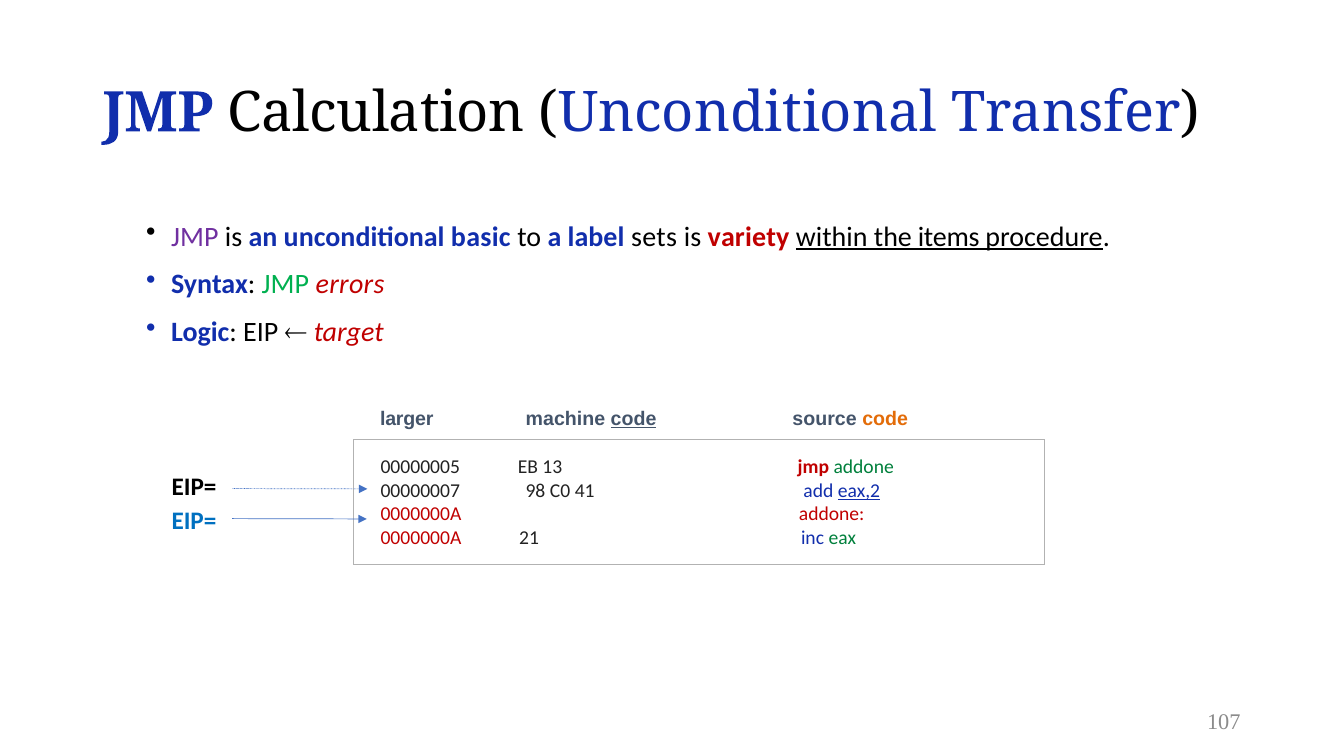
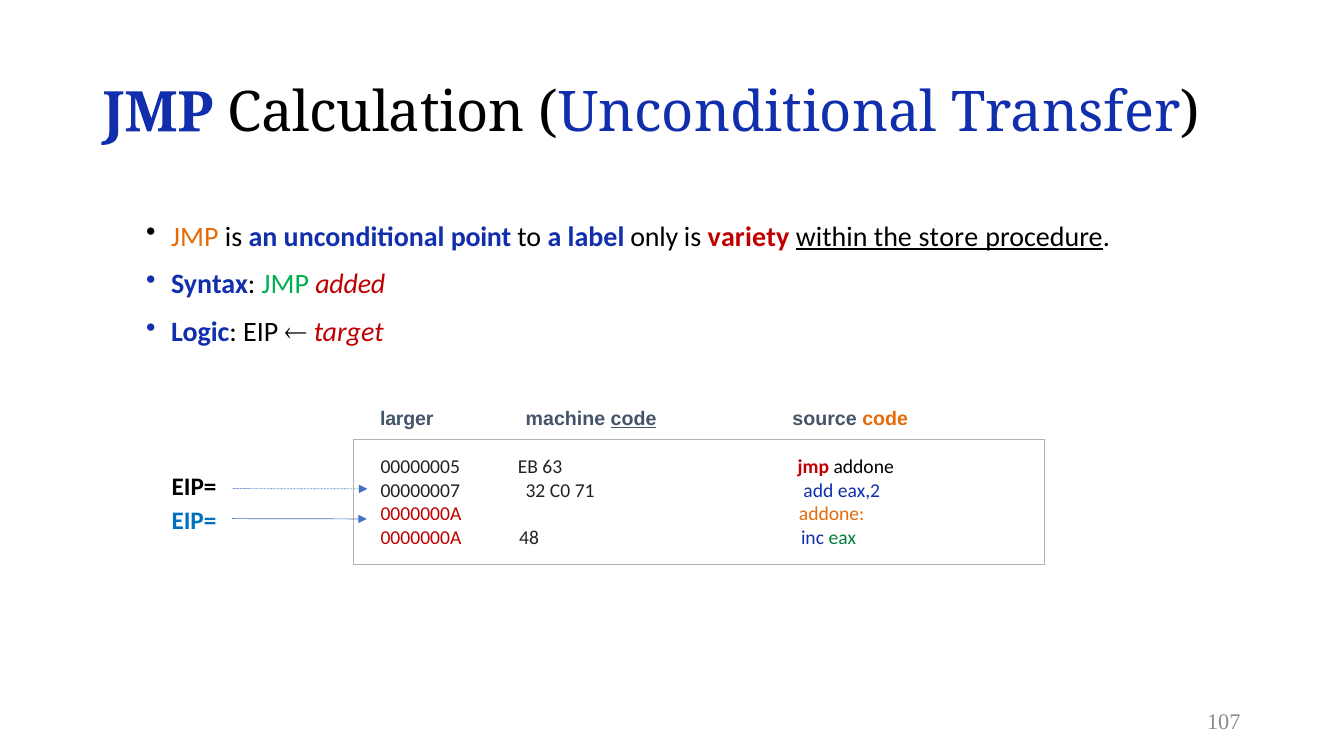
JMP colour: purple -> orange (195, 237)
basic: basic -> point (481, 237)
sets: sets -> only (654, 237)
items: items -> store (948, 237)
errors: errors -> added (350, 284)
13: 13 -> 63 (552, 467)
addone colour: green -> black (864, 467)
98: 98 -> 32 (536, 491)
41: 41 -> 71 (585, 491)
eax,2 underline: present -> none (859, 491)
addone colour: red -> orange (832, 514)
21: 21 -> 48 (529, 538)
